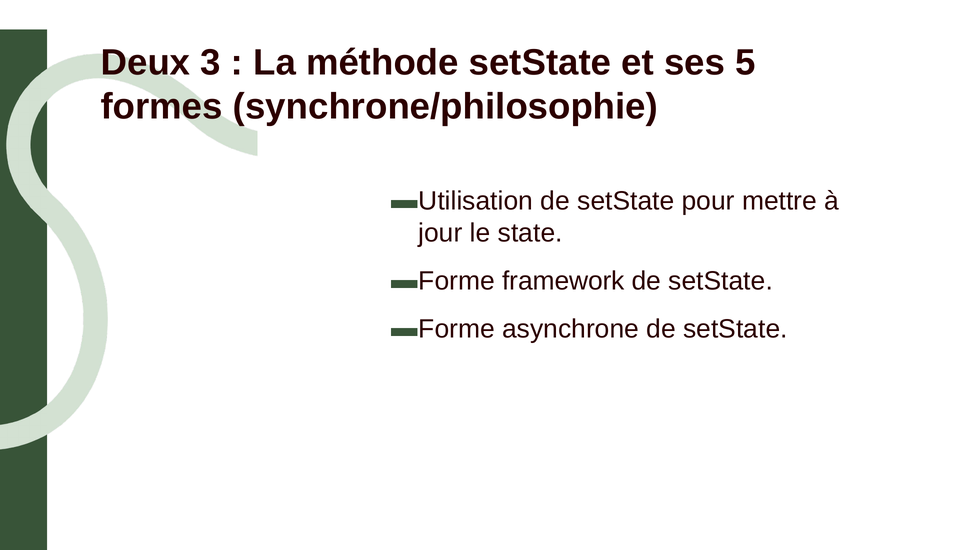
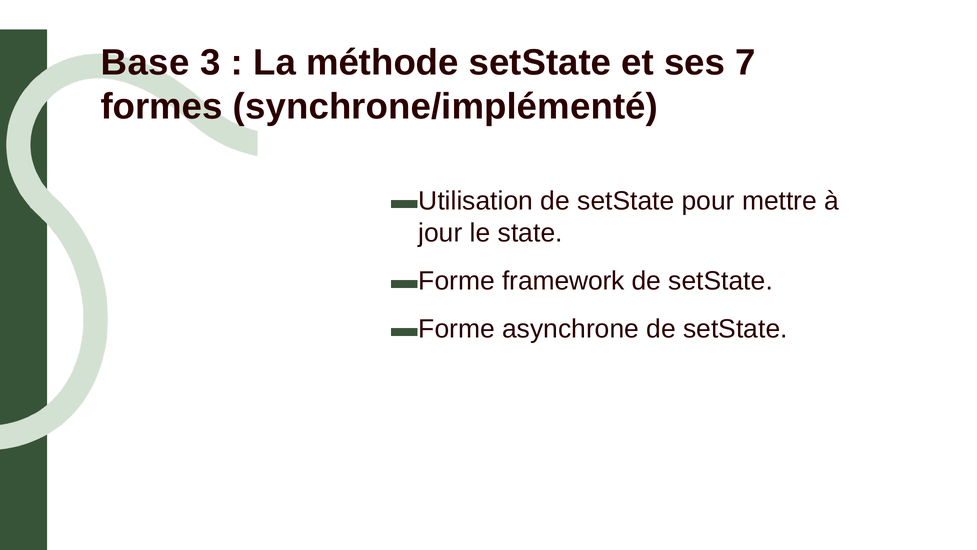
Deux: Deux -> Base (145, 63)
5: 5 -> 7 (745, 63)
synchrone/philosophie: synchrone/philosophie -> synchrone/implémenté (445, 107)
